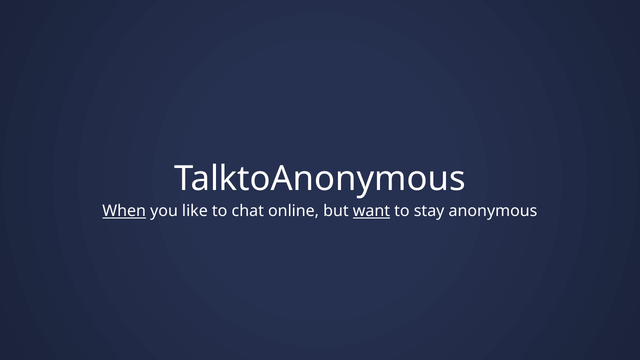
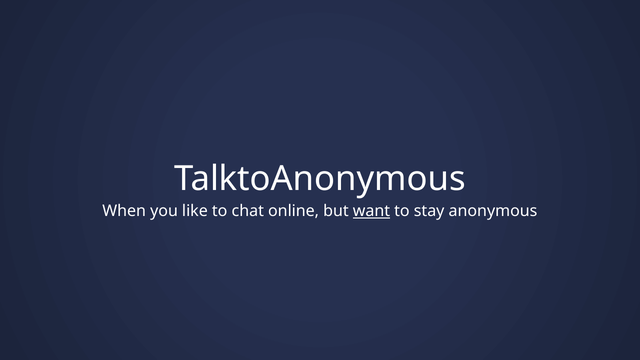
When underline: present -> none (124, 211)
